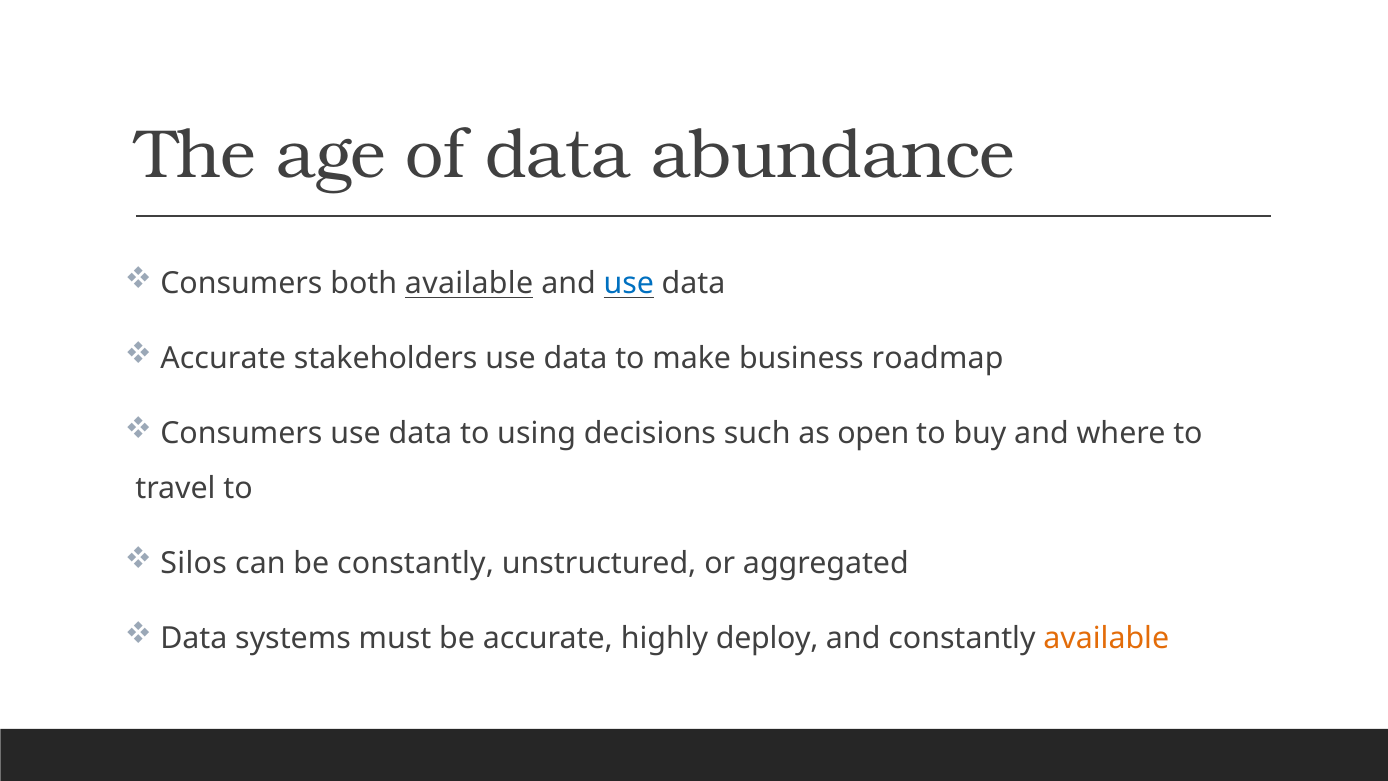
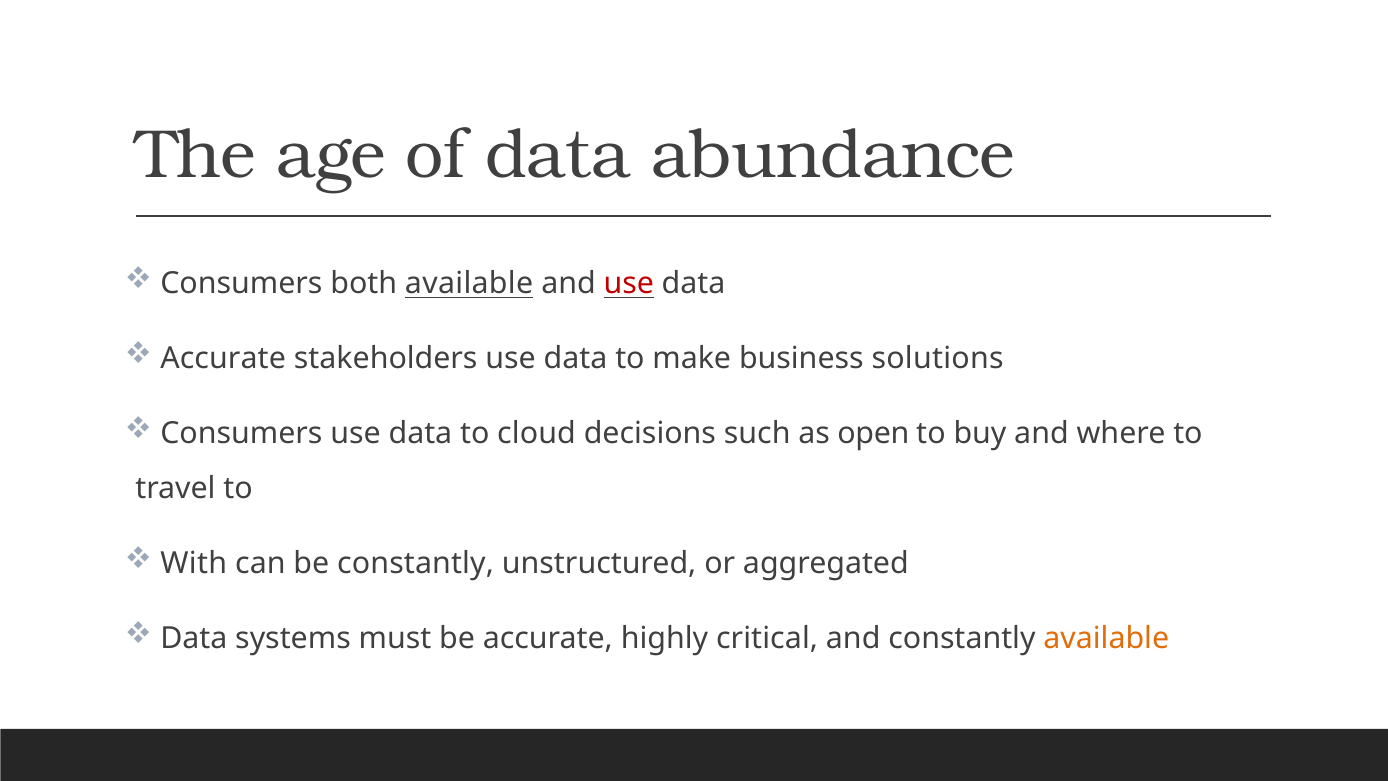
use colour: blue -> red (629, 284)
roadmap: roadmap -> solutions (938, 359)
using: using -> cloud (537, 434)
Silos: Silos -> With (194, 563)
deploy: deploy -> critical (767, 638)
